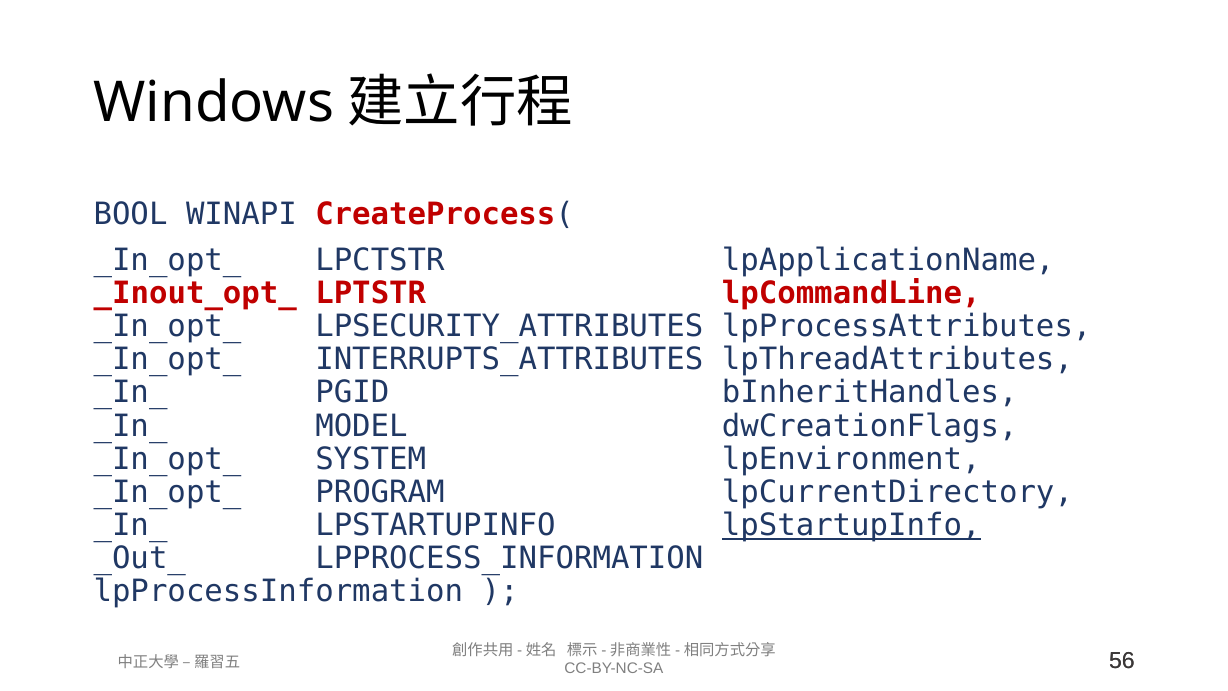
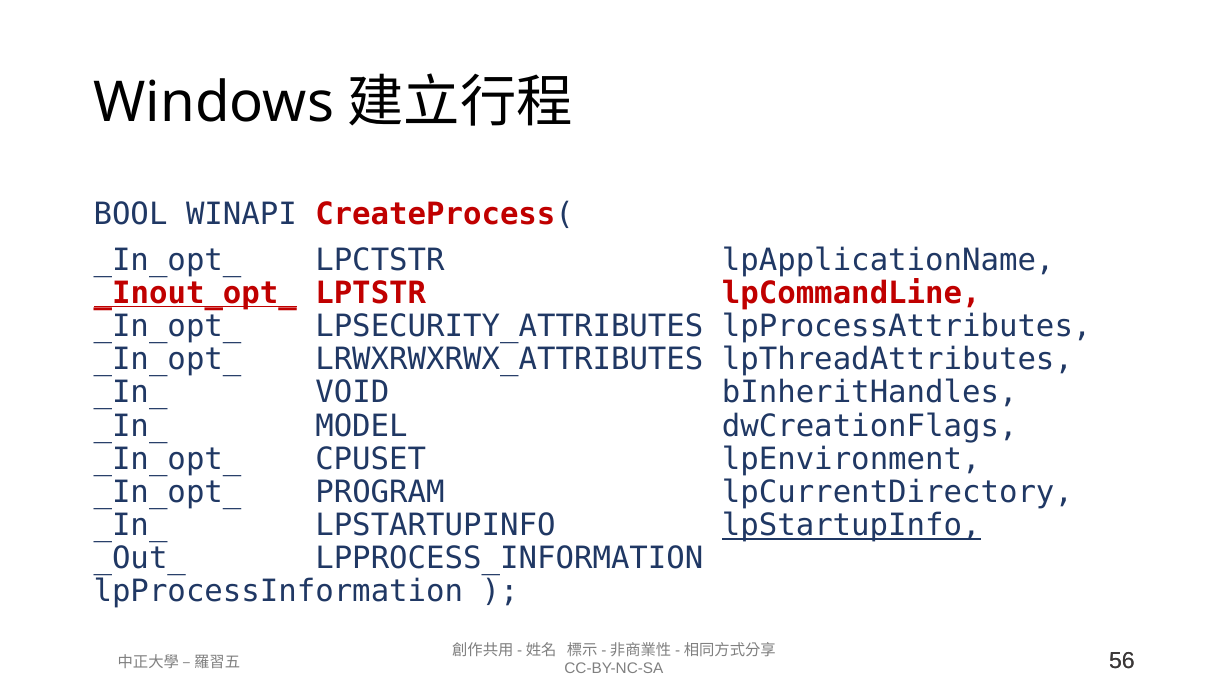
_Inout_opt_ underline: none -> present (195, 293)
INTERRUPTS_ATTRIBUTES: INTERRUPTS_ATTRIBUTES -> LRWXRWXRWX_ATTRIBUTES (509, 359)
PGID: PGID -> VOID (352, 393)
SYSTEM: SYSTEM -> CPUSET (371, 459)
